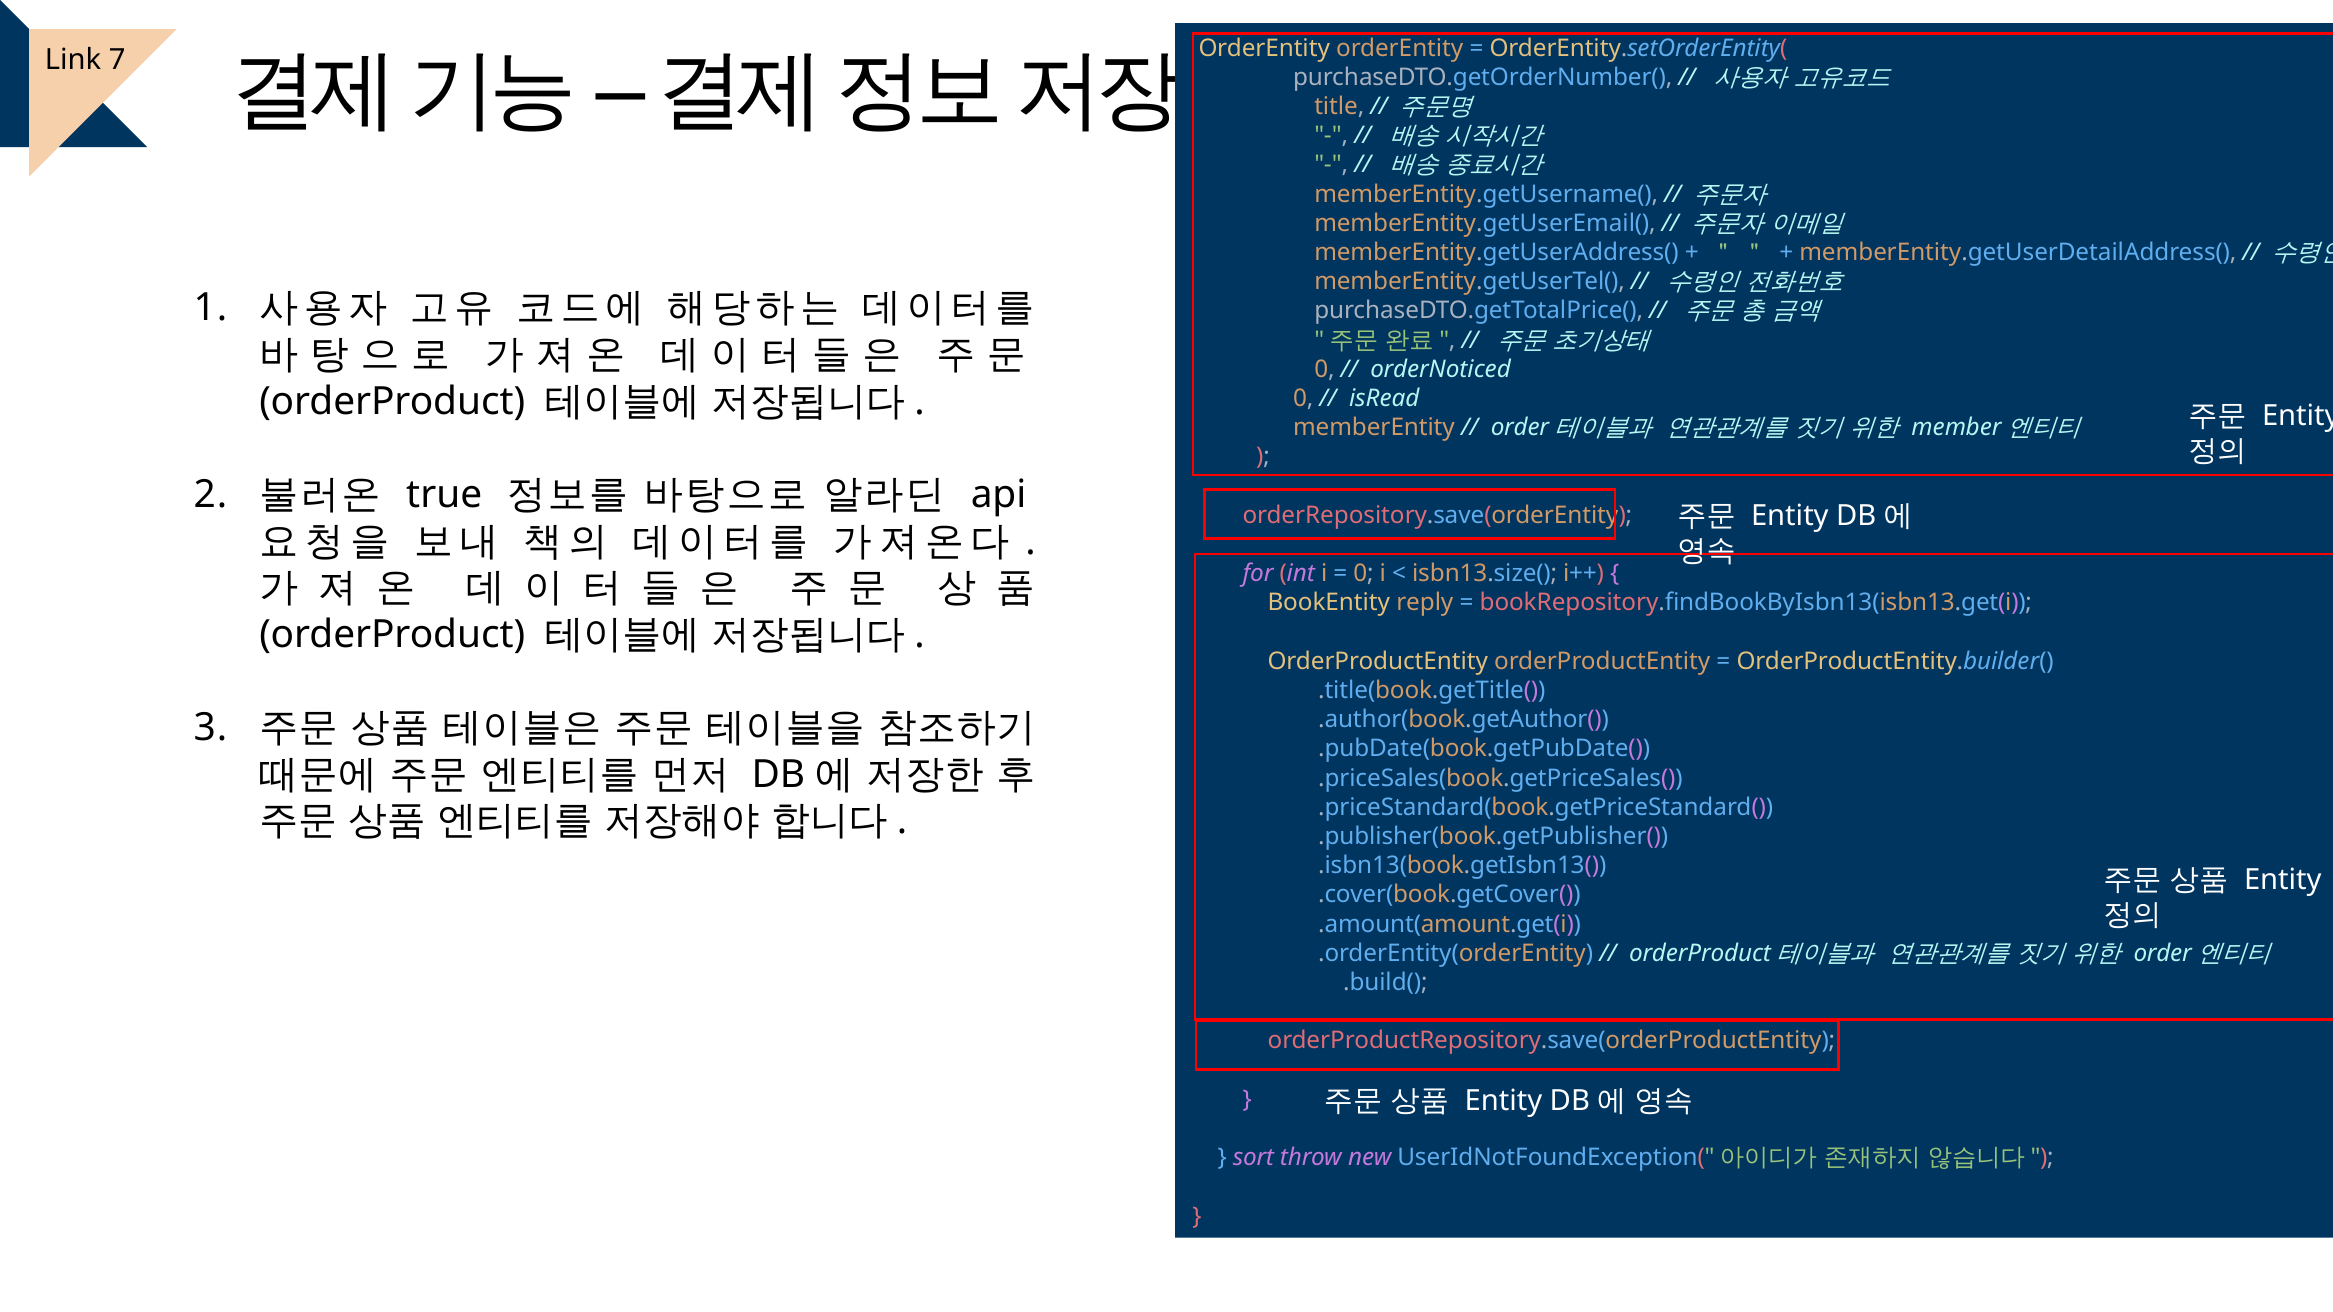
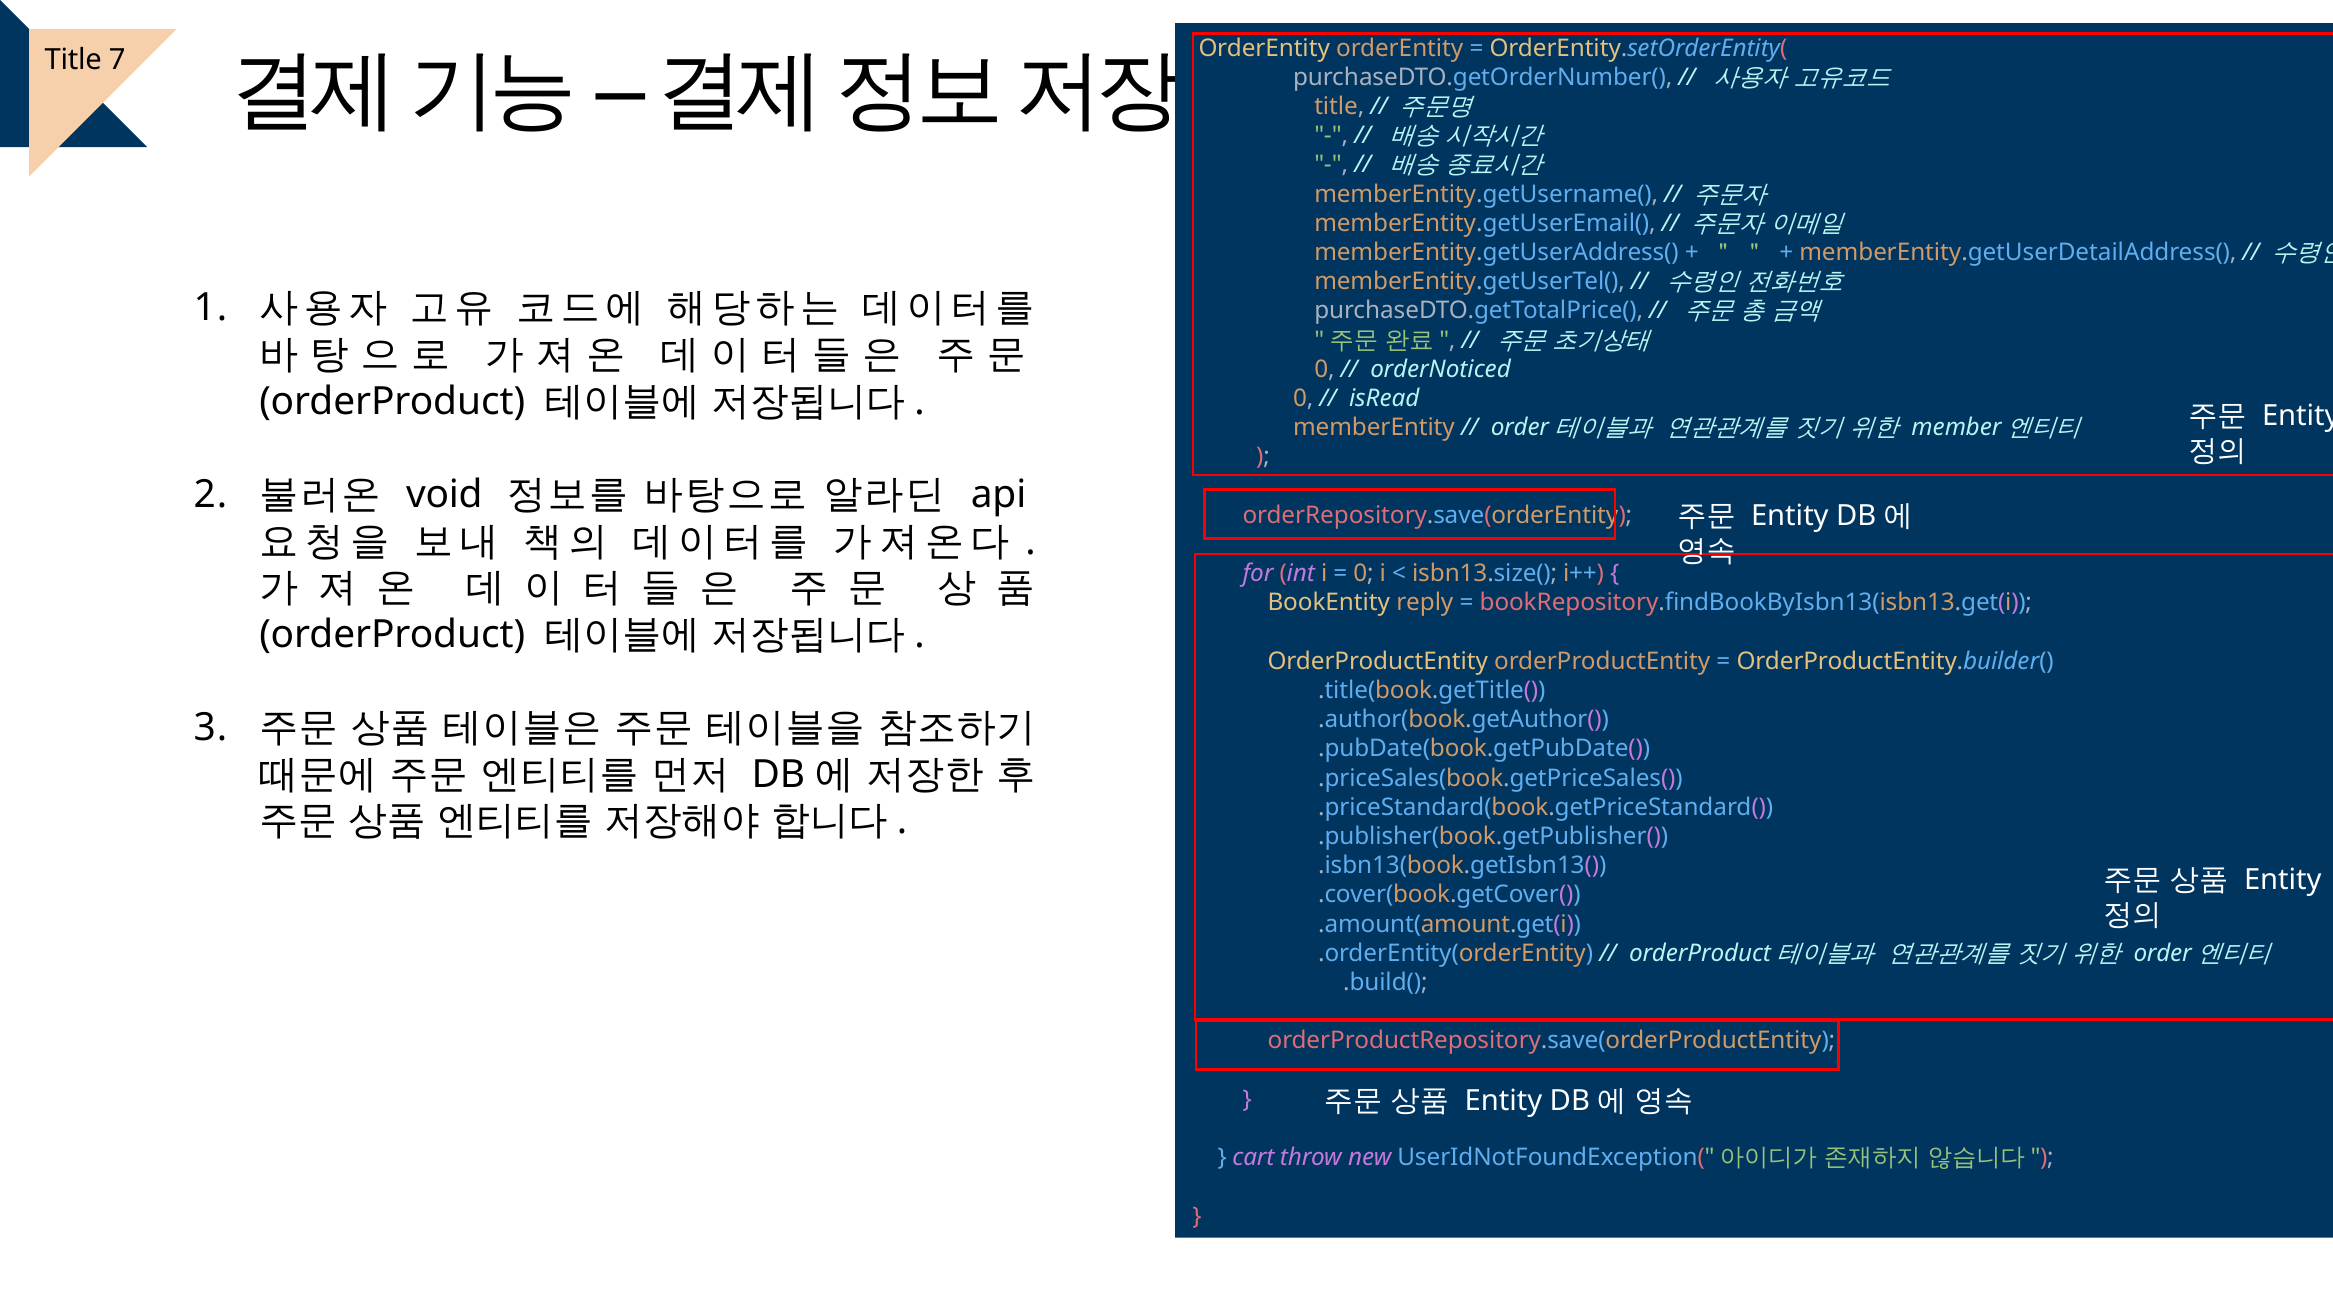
Link: Link -> Title (73, 60)
true: true -> void (444, 495)
sort: sort -> cart (1253, 1158)
